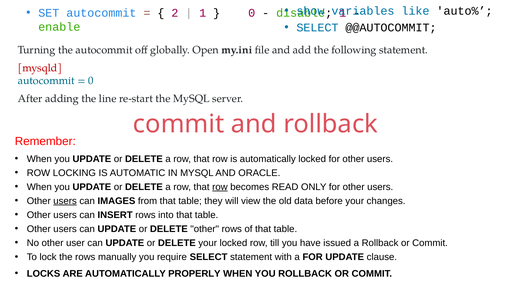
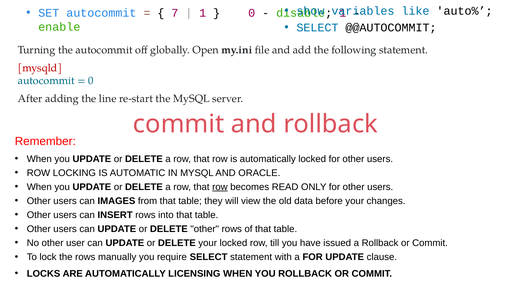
2: 2 -> 7 (175, 13)
users underline: present -> none (65, 201)
PROPERLY: PROPERLY -> LICENSING (194, 274)
